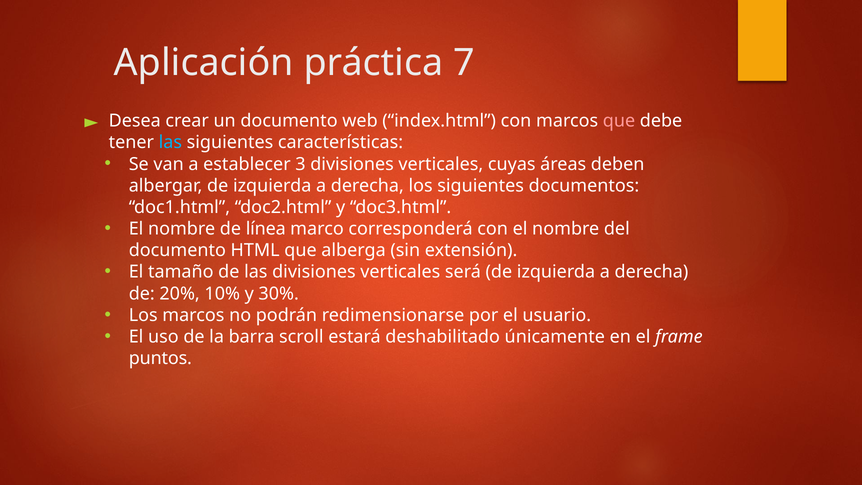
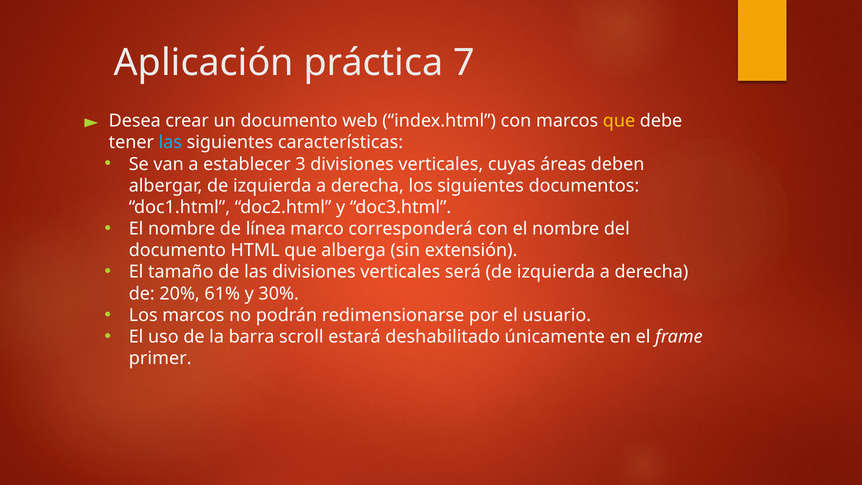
que colour: pink -> yellow (619, 121)
10%: 10% -> 61% (222, 294)
puntos: puntos -> primer (160, 358)
